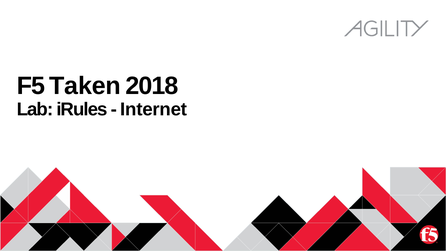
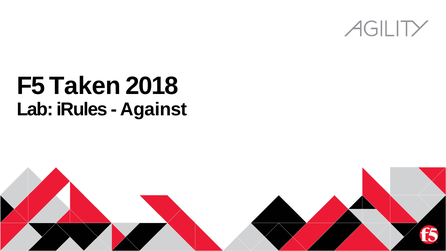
Internet: Internet -> Against (154, 109)
